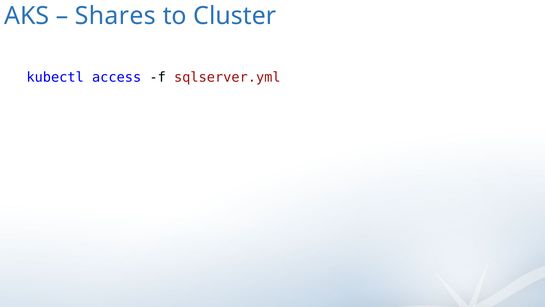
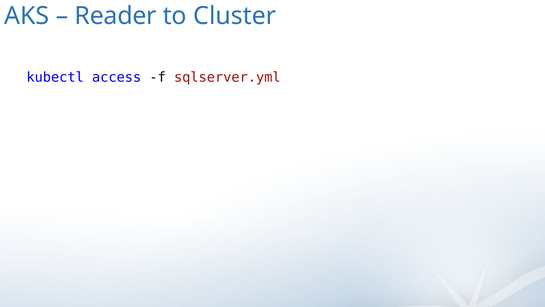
Shares: Shares -> Reader (116, 16)
